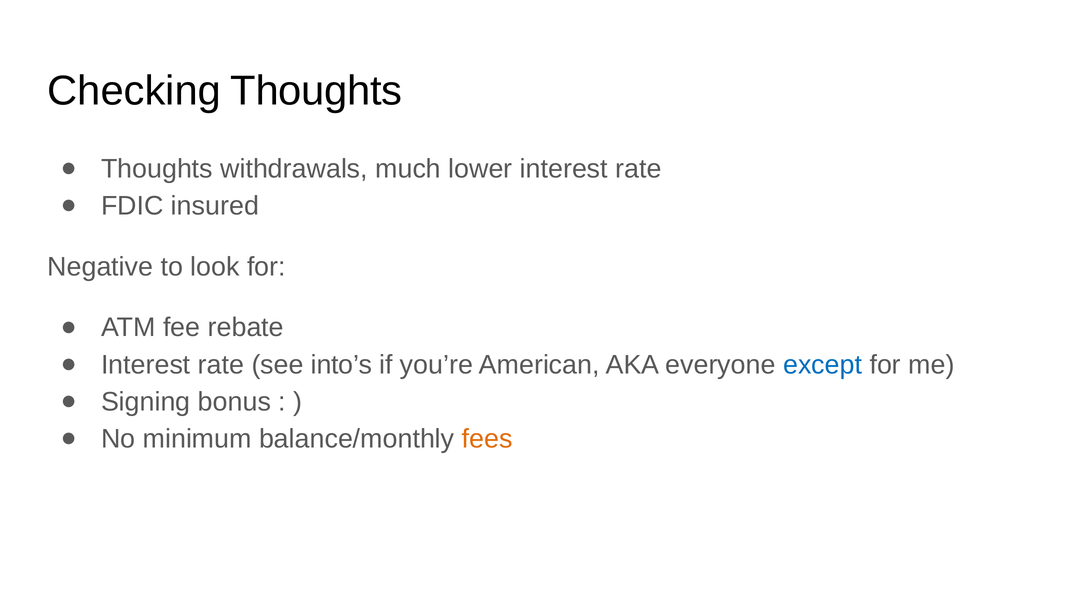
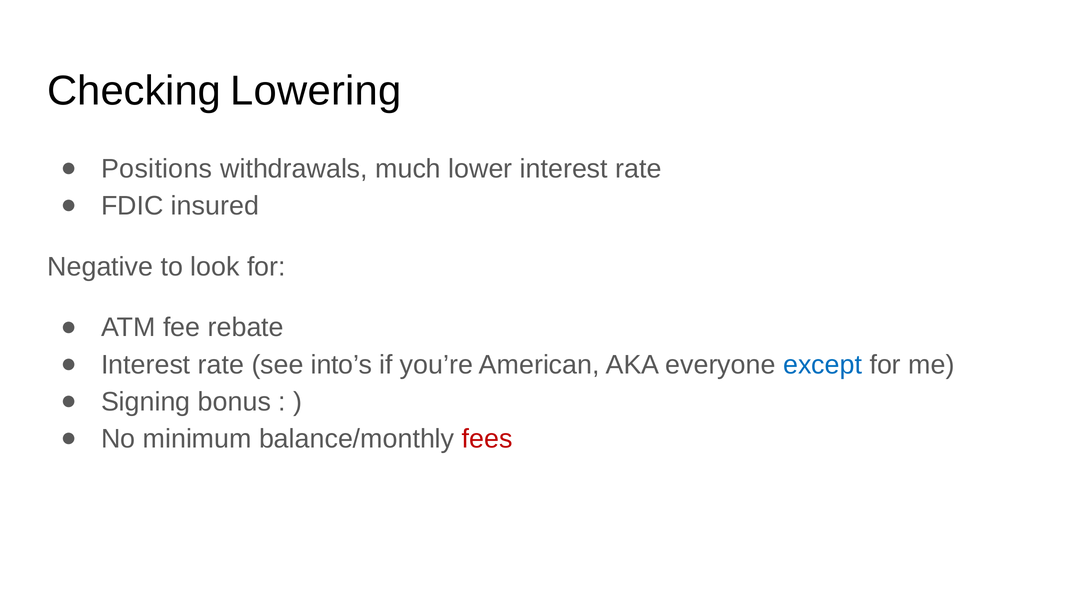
Checking Thoughts: Thoughts -> Lowering (316, 91)
Thoughts: Thoughts -> Positions (157, 169)
fees colour: orange -> red (487, 439)
